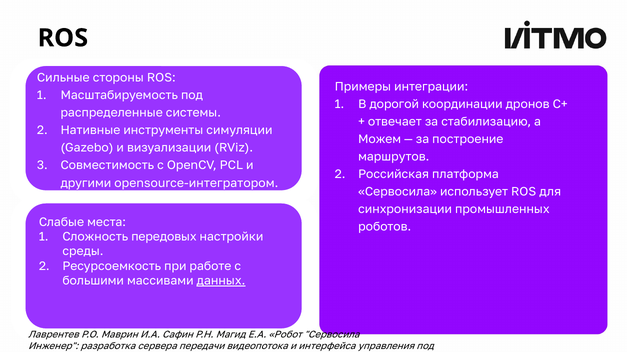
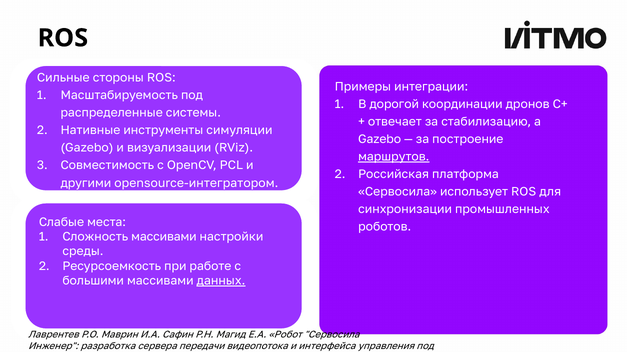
Можем: Можем -> Gazebo (380, 140)
маршрутов underline: none -> present (394, 157)
Сложность передовых: передовых -> массивами (164, 237)
